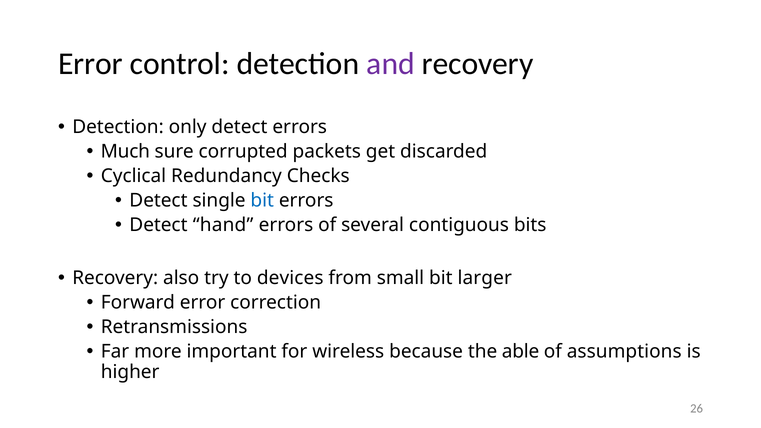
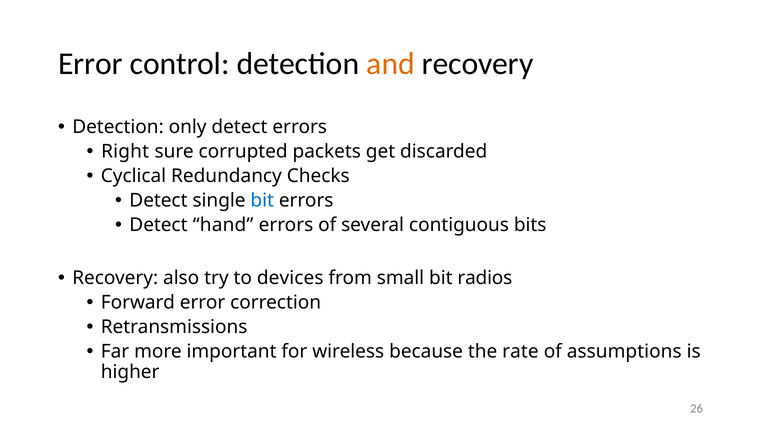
and colour: purple -> orange (391, 64)
Much: Much -> Right (125, 151)
larger: larger -> radios (485, 278)
able: able -> rate (520, 351)
